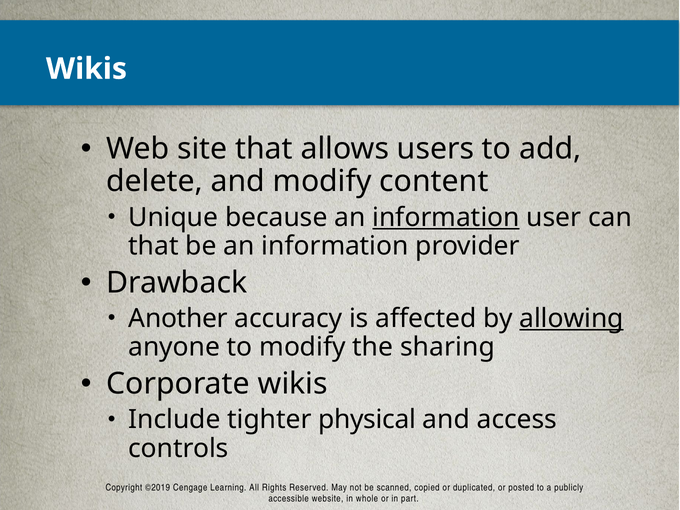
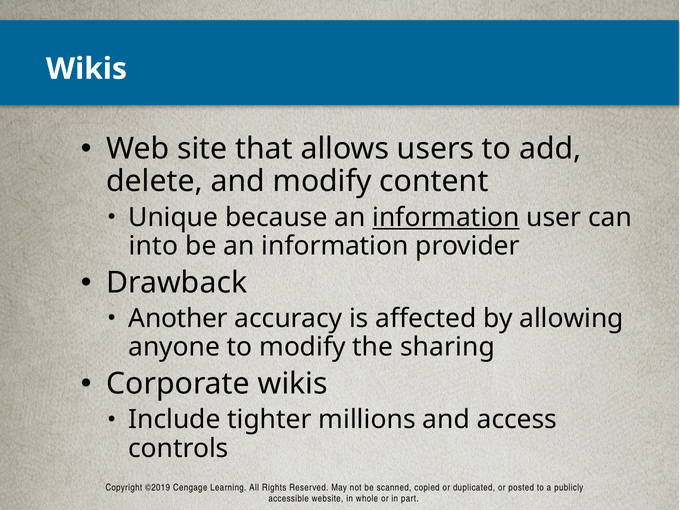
that: that -> into (153, 246)
allowing underline: present -> none (571, 319)
physical: physical -> millions (367, 420)
